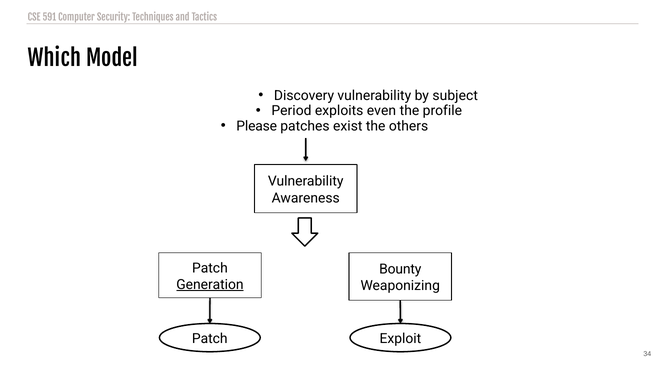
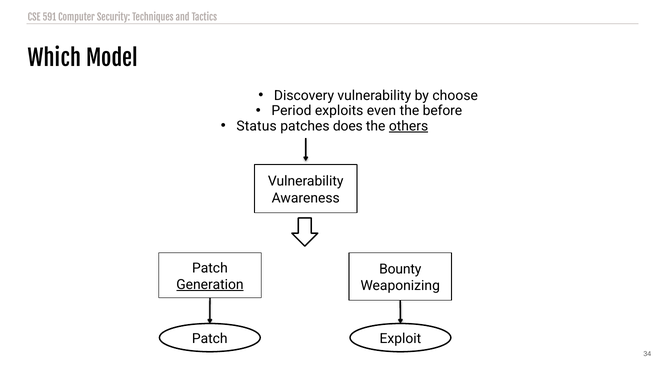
subject: subject -> choose (455, 96)
profile: profile -> before (442, 111)
Please: Please -> Status (257, 126)
exist: exist -> does (348, 126)
others underline: none -> present (409, 126)
